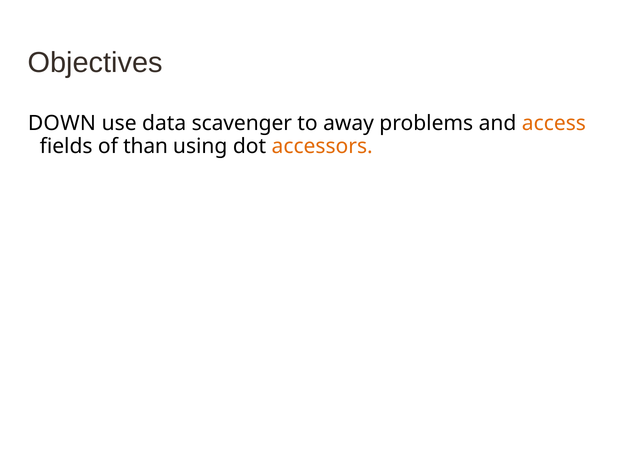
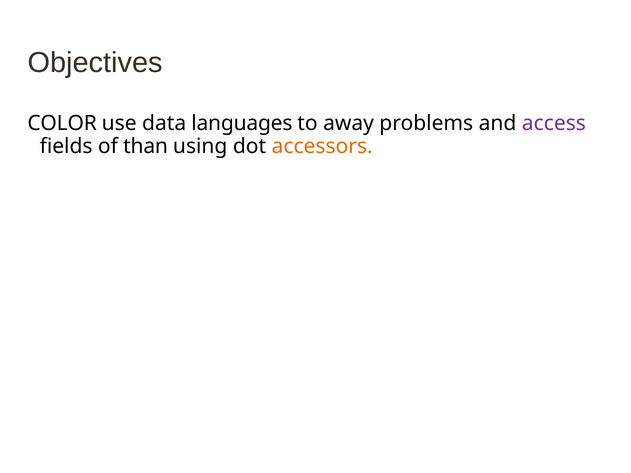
DOWN: DOWN -> COLOR (62, 124)
scavenger: scavenger -> languages (242, 124)
access colour: orange -> purple (554, 124)
